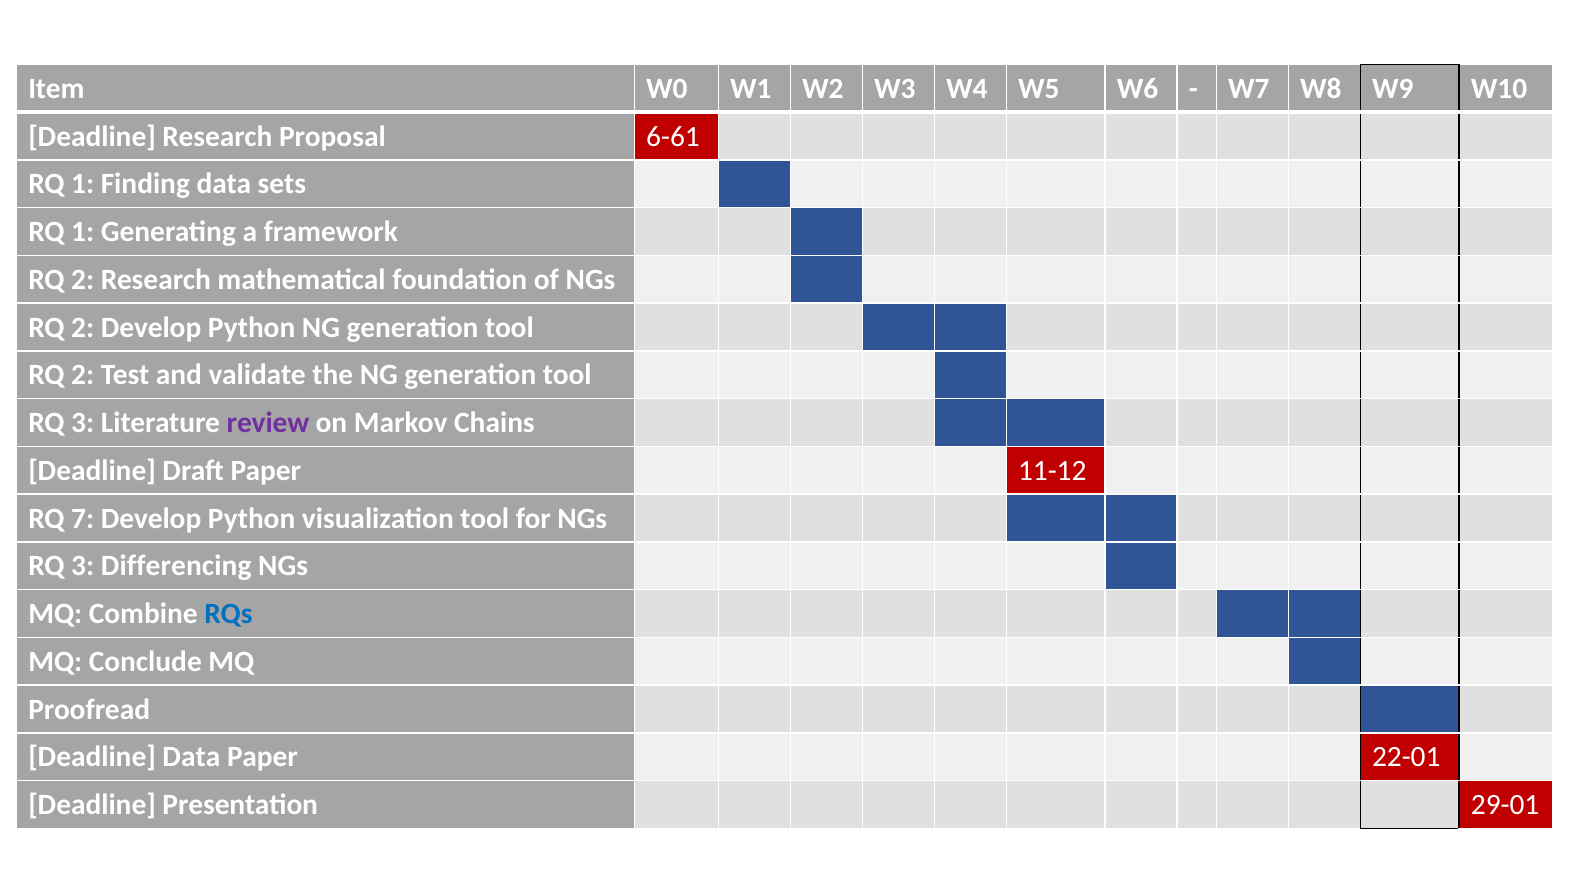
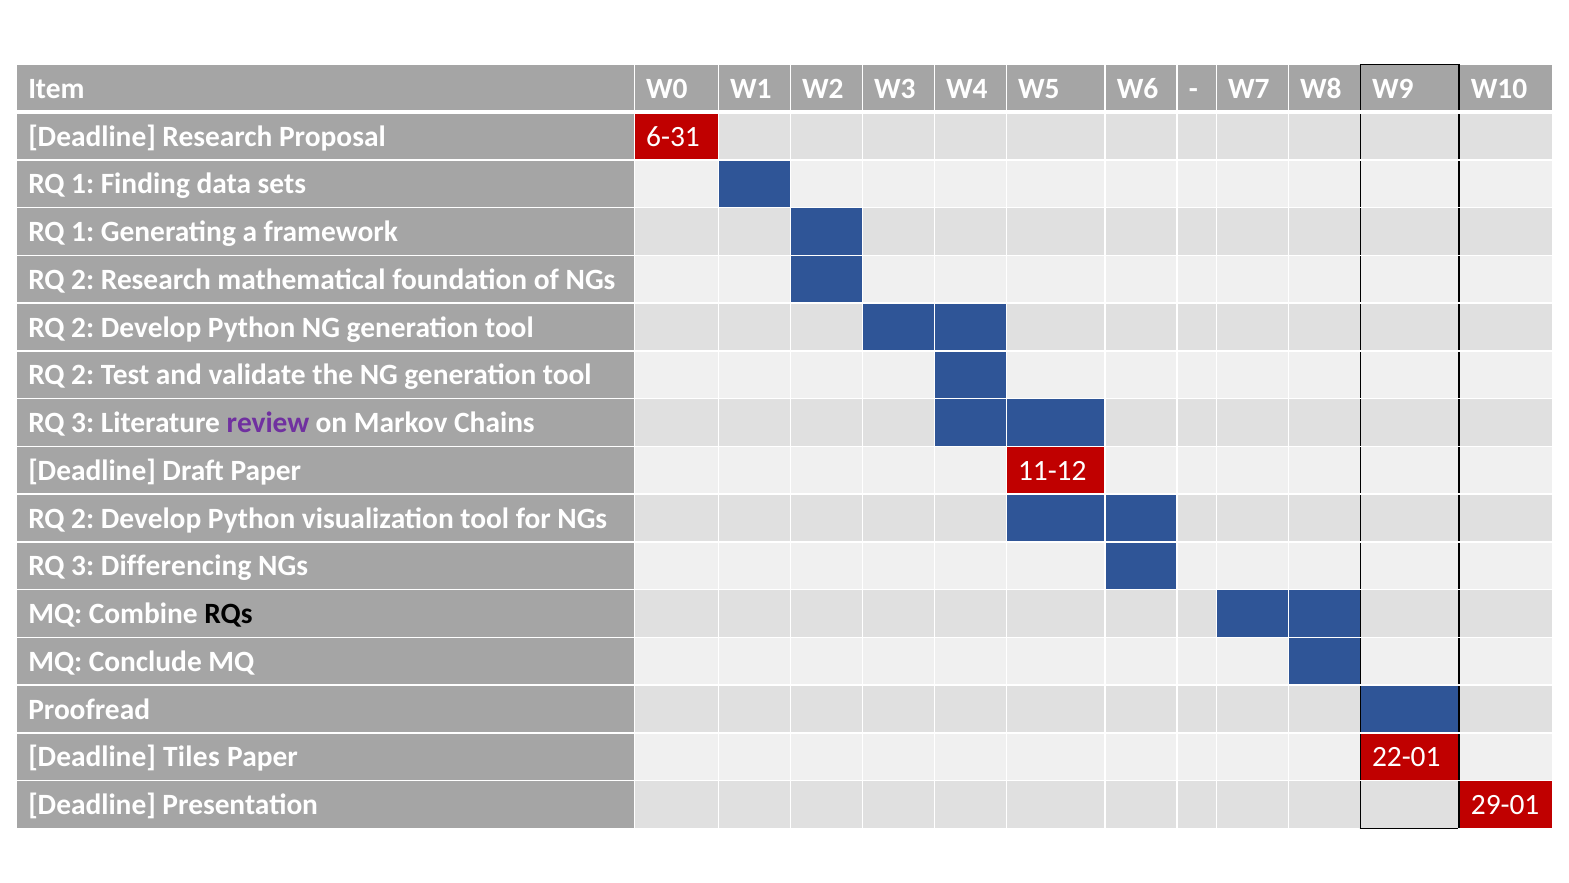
6-61: 6-61 -> 6-31 (673, 136)
7: 7 -> 2 (83, 518)
RQs colour: blue -> black (228, 614)
Deadline Data: Data -> Tiles (191, 757)
